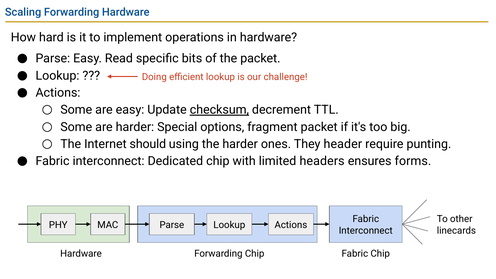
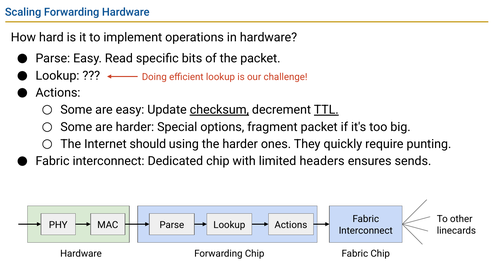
TTL underline: none -> present (326, 110)
header: header -> quickly (343, 144)
forms: forms -> sends (413, 161)
